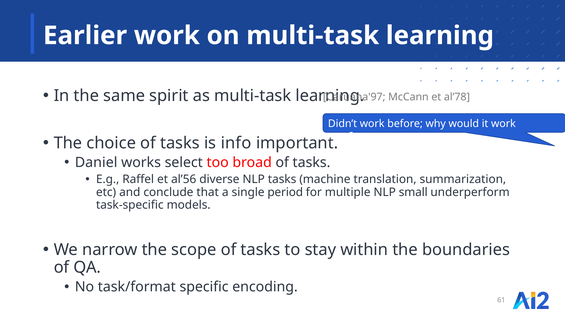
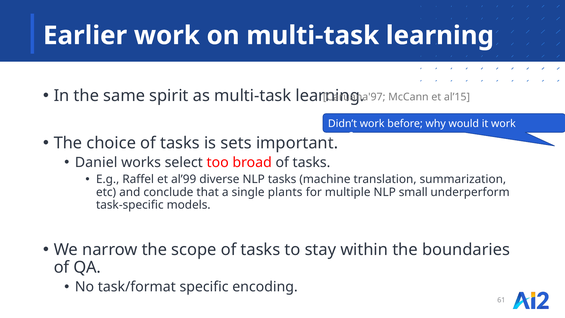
al’78: al’78 -> al’15 (457, 97)
info: info -> sets (236, 143)
al’56: al’56 -> al’99 (184, 179)
period: period -> plants (285, 192)
